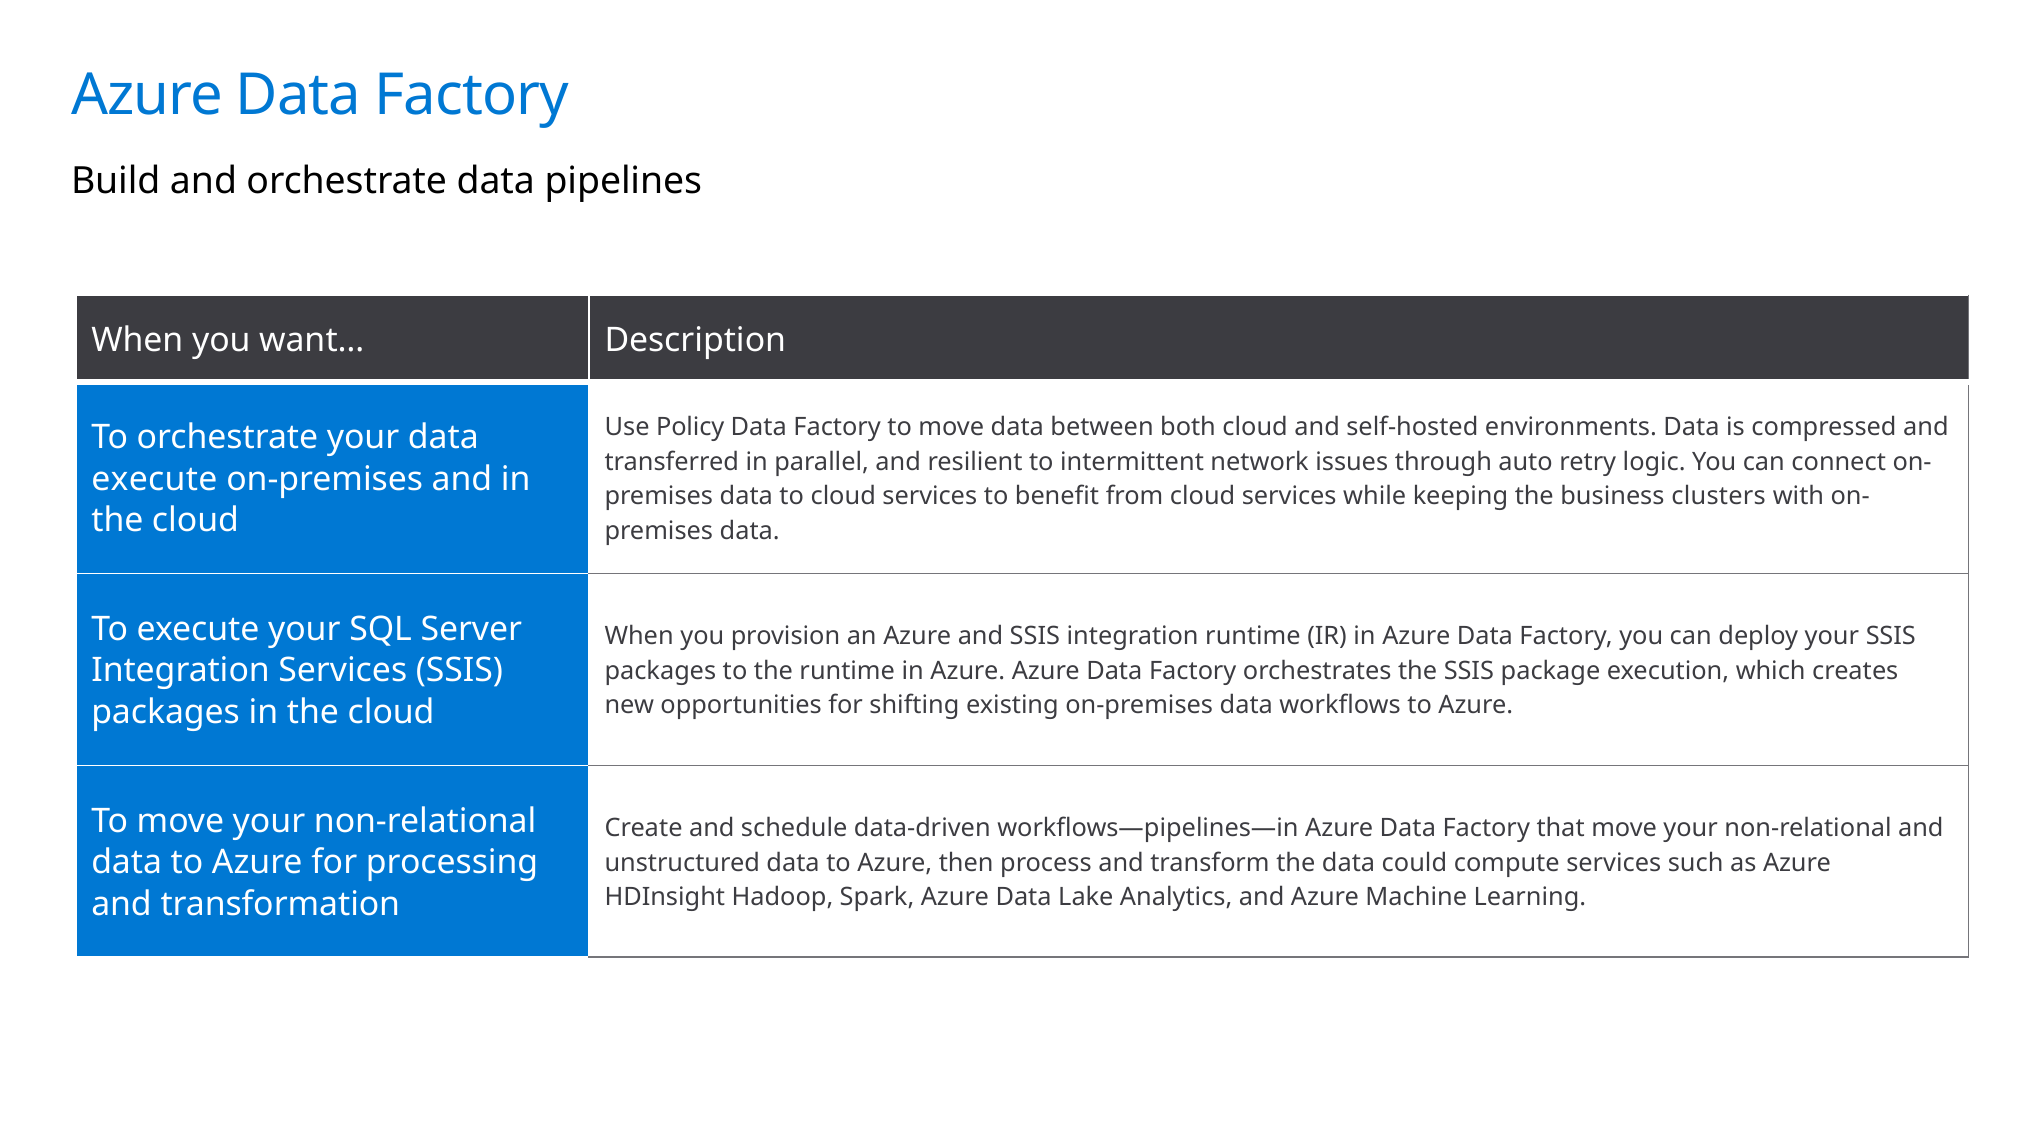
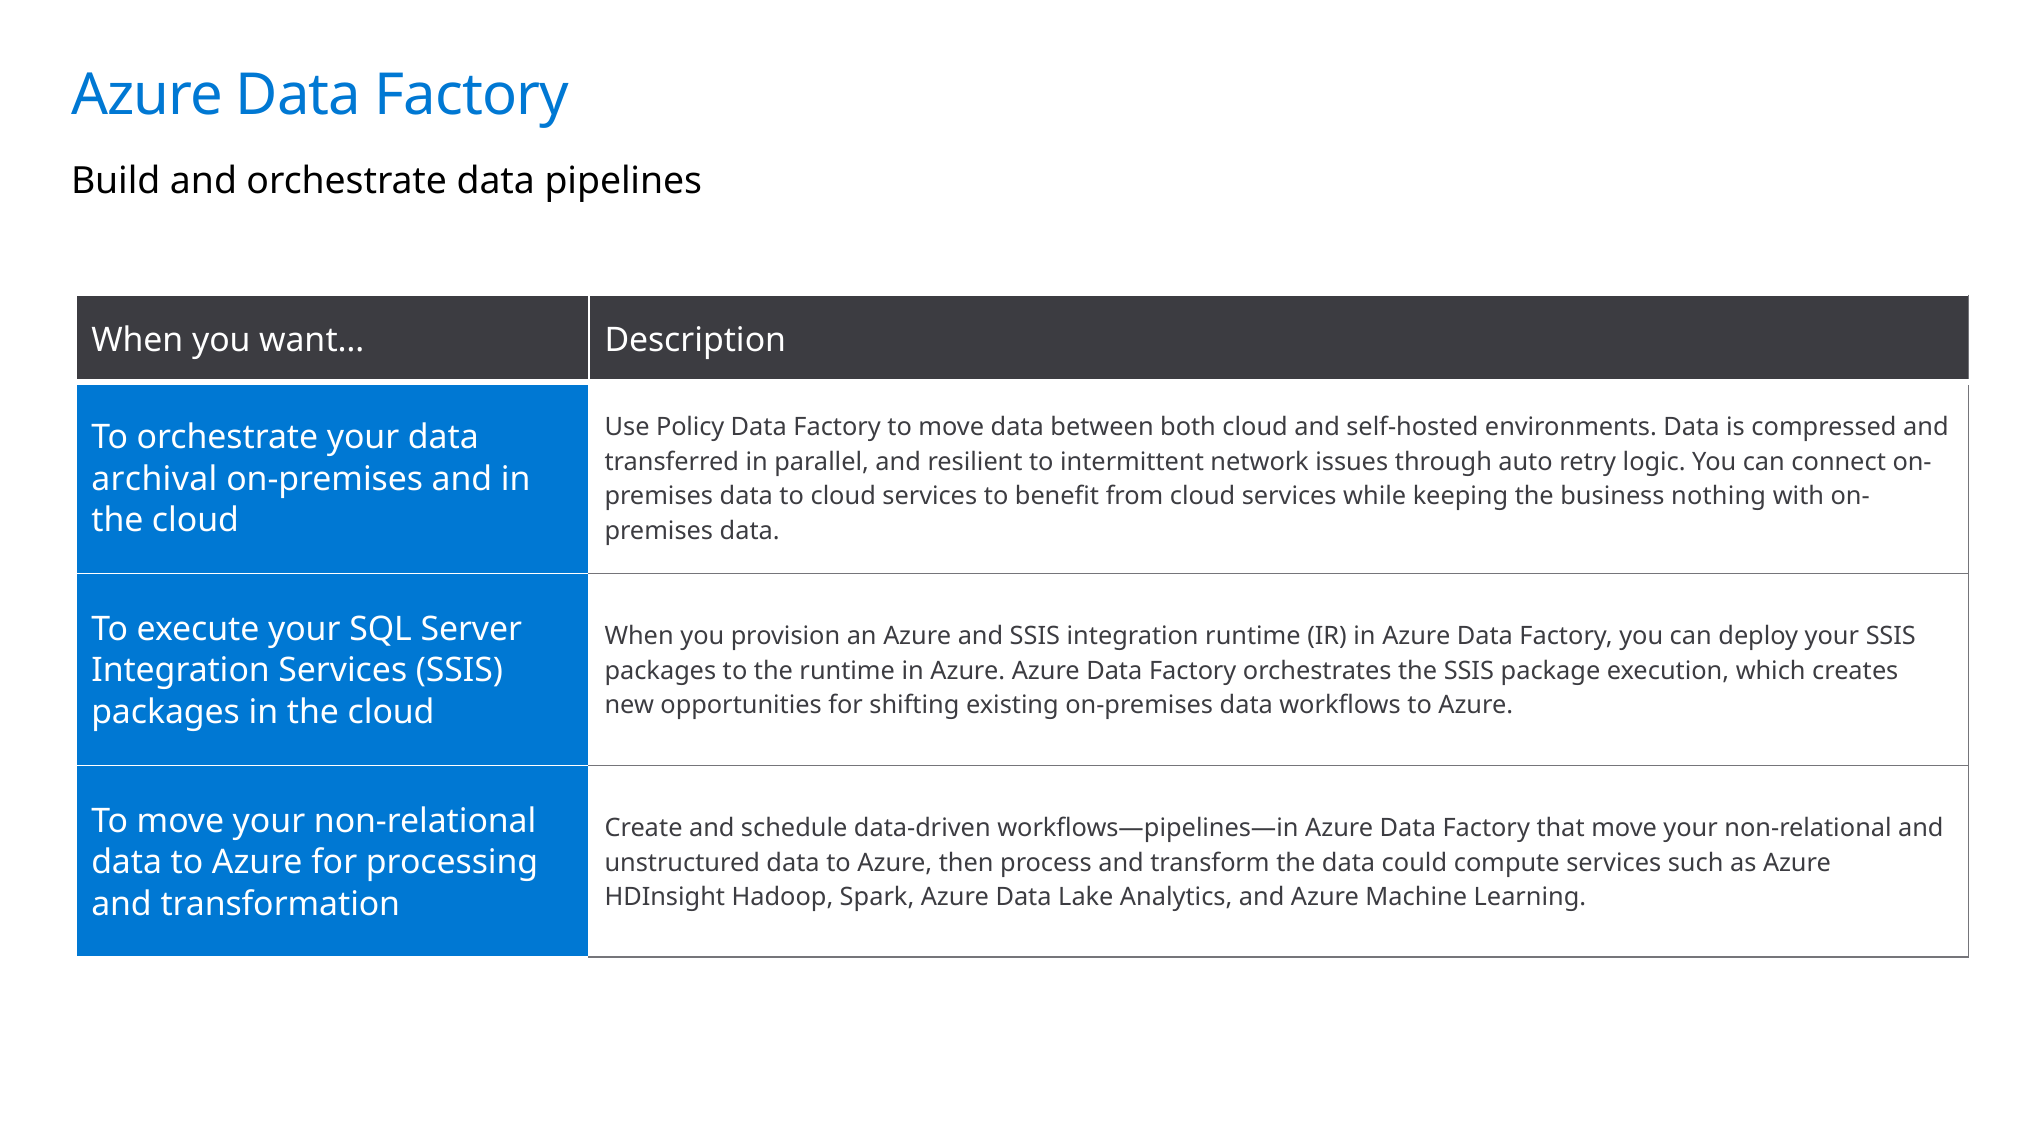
execute: execute -> archival (154, 479)
clusters: clusters -> nothing (1719, 496)
